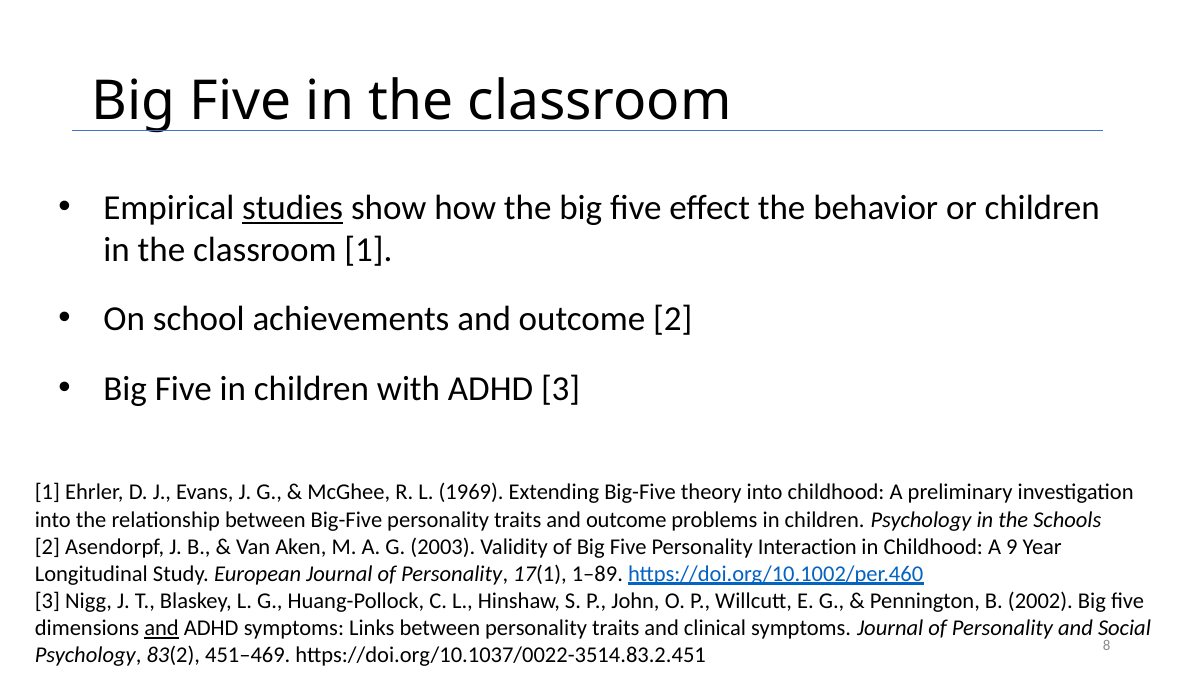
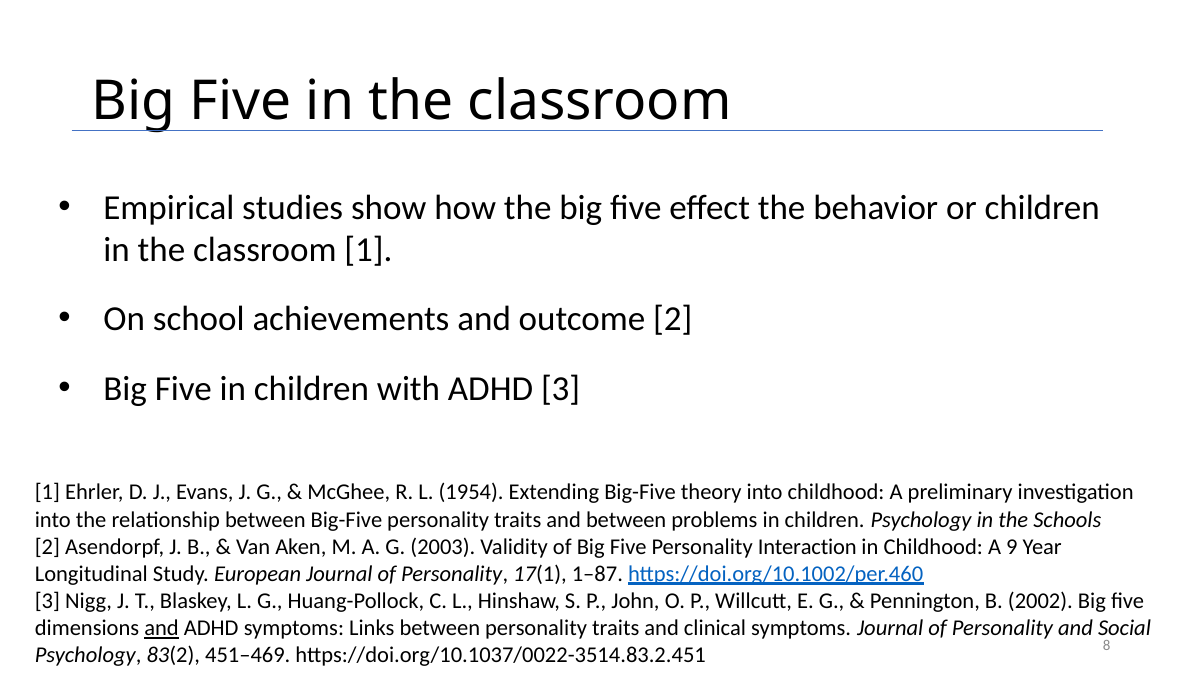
studies underline: present -> none (293, 208)
1969: 1969 -> 1954 (471, 493)
traits and outcome: outcome -> between (626, 520)
1–89: 1–89 -> 1–87 (597, 574)
